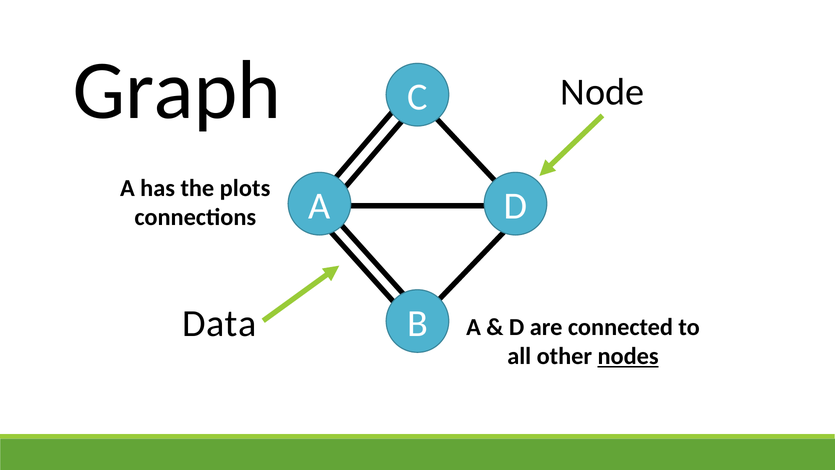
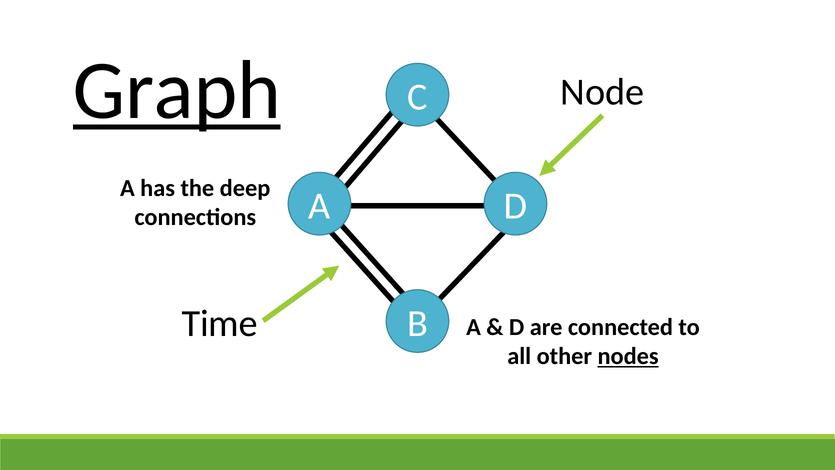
Graph underline: none -> present (177, 91)
plots: plots -> deep (245, 188)
Data: Data -> Time (220, 323)
